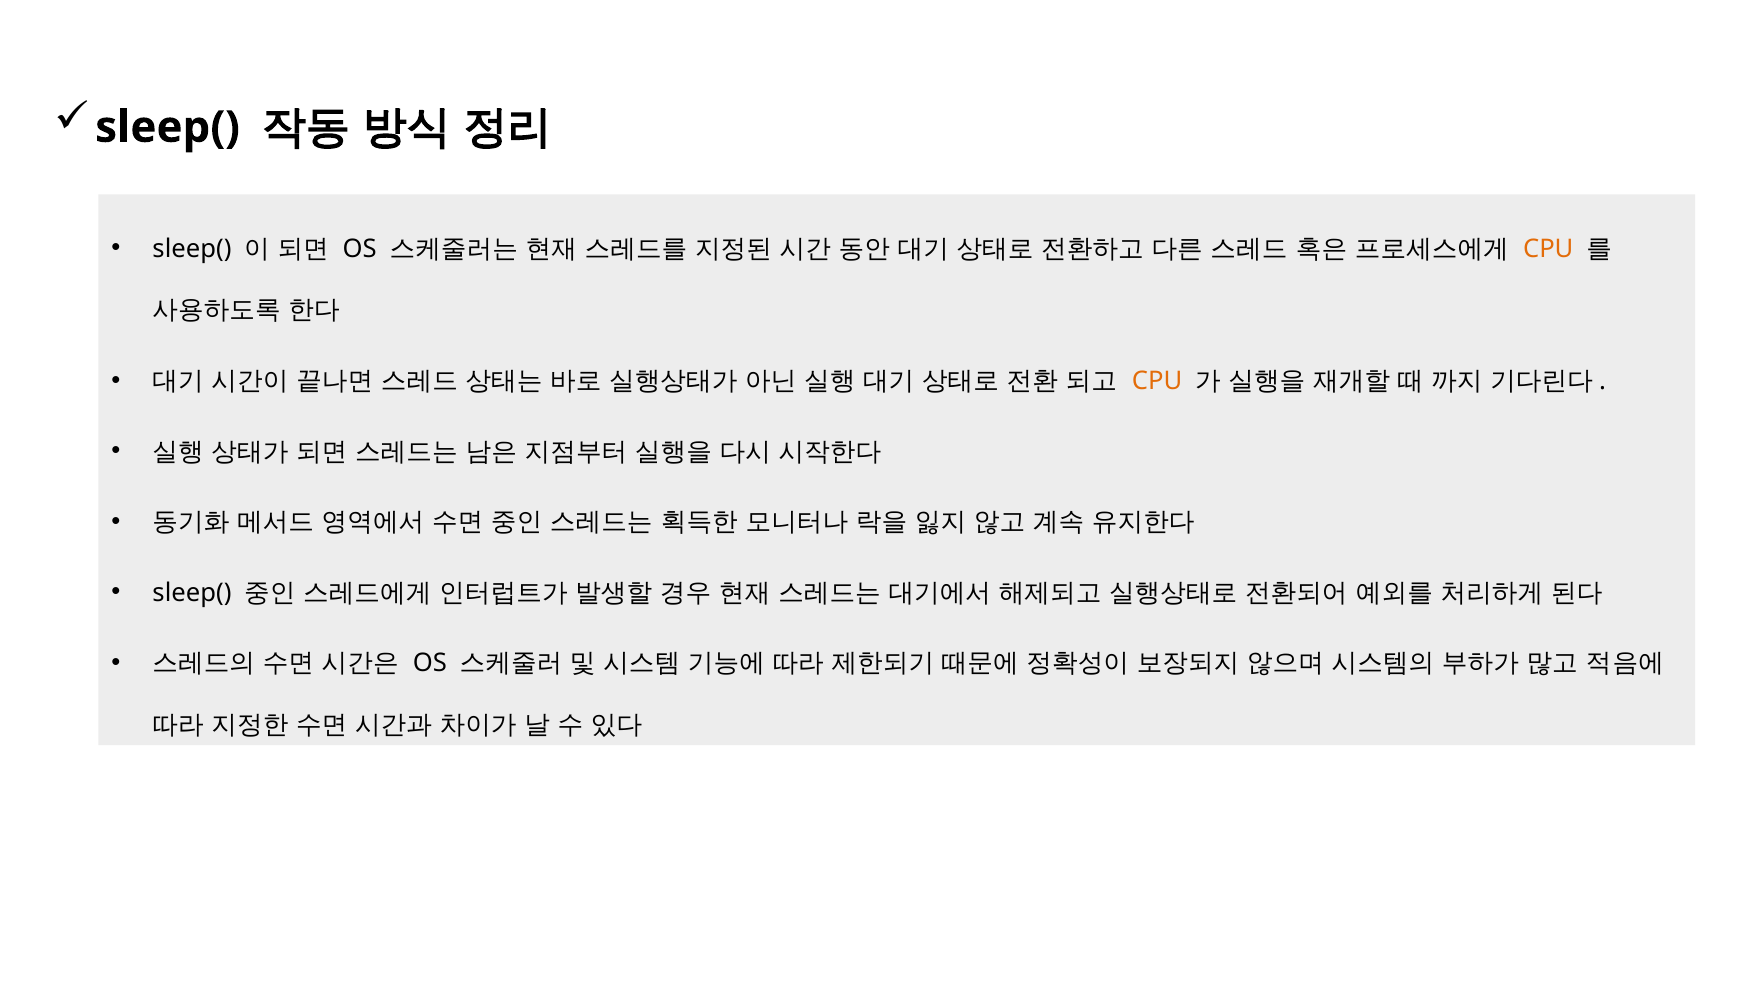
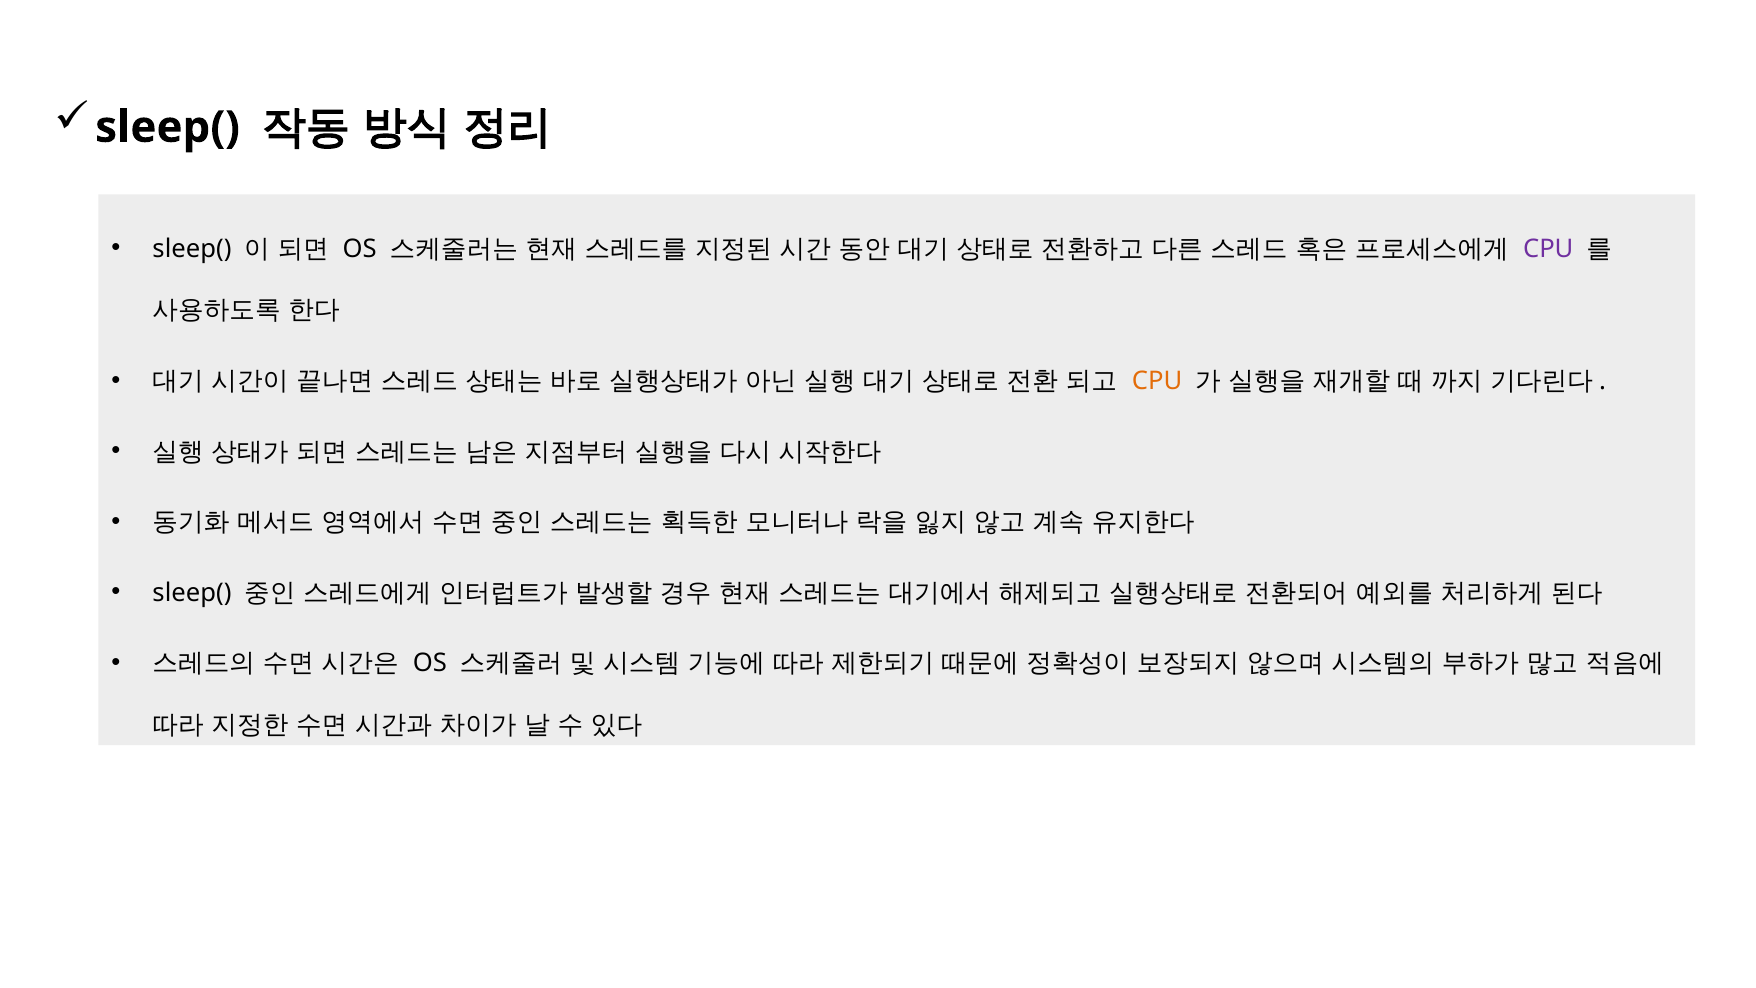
CPU colour: orange -> purple (1548, 249)
